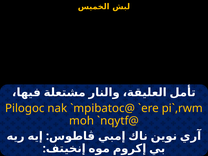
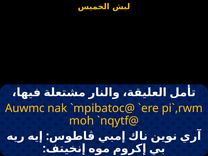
Pilogoc: Pilogoc -> Auwmc (25, 108)
